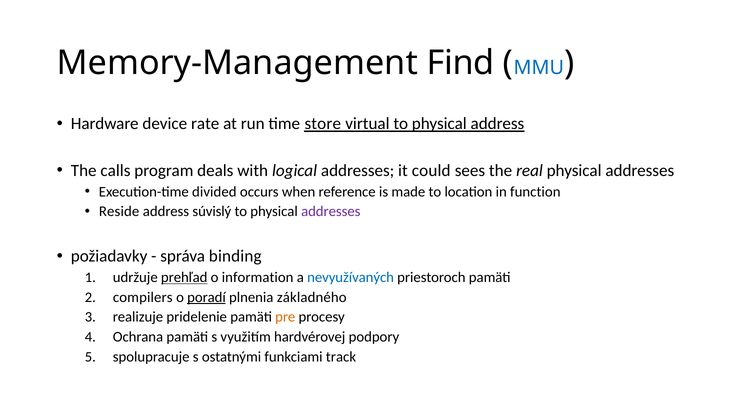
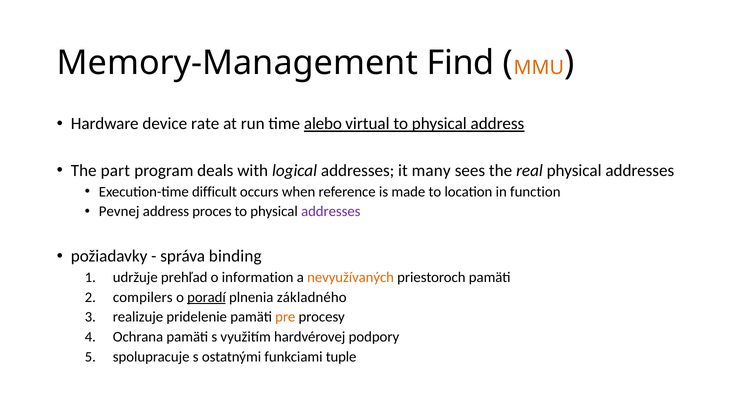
MMU colour: blue -> orange (539, 67)
store: store -> alebo (323, 124)
calls: calls -> part (115, 170)
could: could -> many (431, 170)
divided: divided -> difficult (214, 191)
Reside: Reside -> Pevnej (119, 211)
súvislý: súvislý -> proces (212, 211)
prehľad underline: present -> none (184, 277)
nevyužívaných colour: blue -> orange (351, 277)
track: track -> tuple (341, 356)
